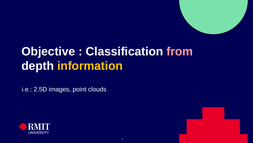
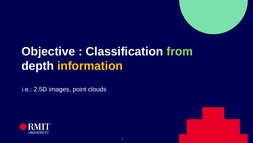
from colour: pink -> light green (180, 51)
